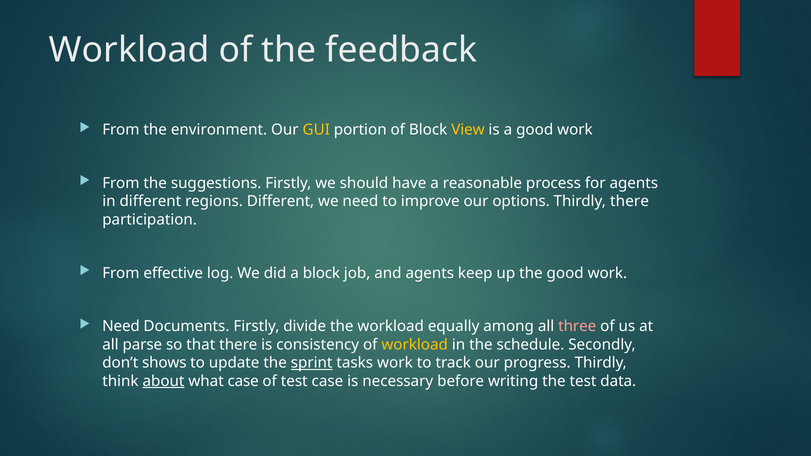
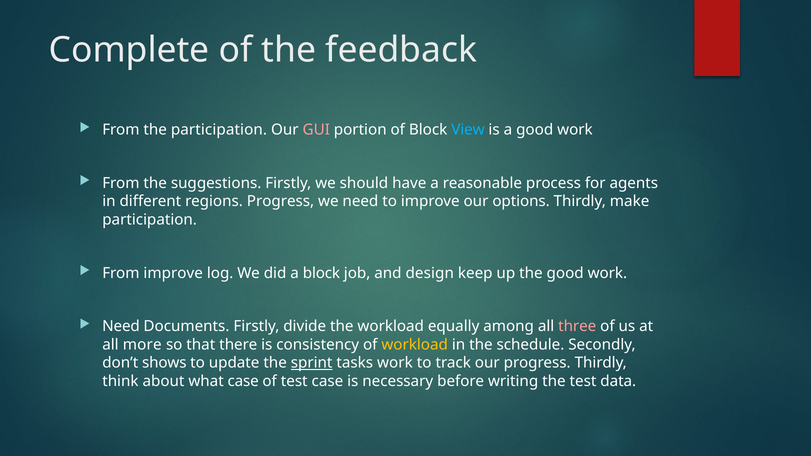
Workload: Workload -> Complete (129, 50)
the environment: environment -> participation (219, 130)
GUI colour: yellow -> pink (316, 130)
View colour: yellow -> light blue (468, 130)
regions Different: Different -> Progress (281, 201)
Thirdly there: there -> make (630, 201)
From effective: effective -> improve (173, 273)
and agents: agents -> design (430, 273)
parse: parse -> more (142, 345)
about underline: present -> none (164, 381)
